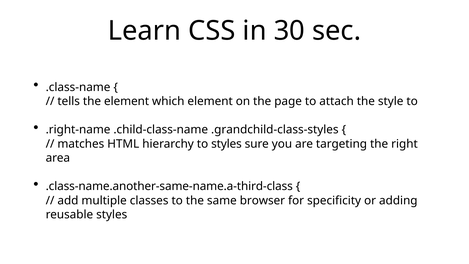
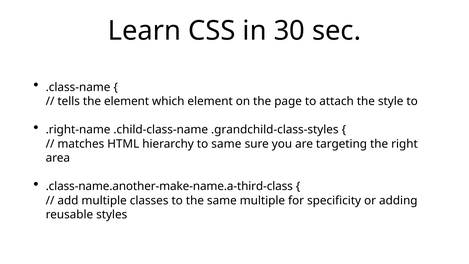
to styles: styles -> same (226, 144)
.class-name.another-same-name.a-third-class: .class-name.another-same-name.a-third-class -> .class-name.another-make-name.a-third-class (169, 186)
same browser: browser -> multiple (262, 200)
